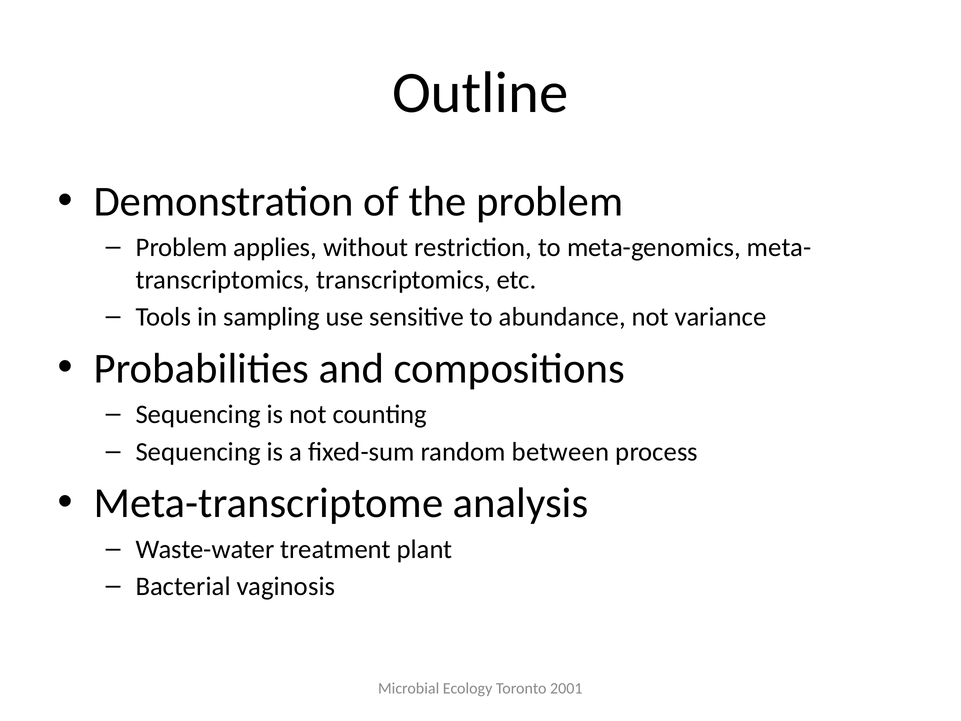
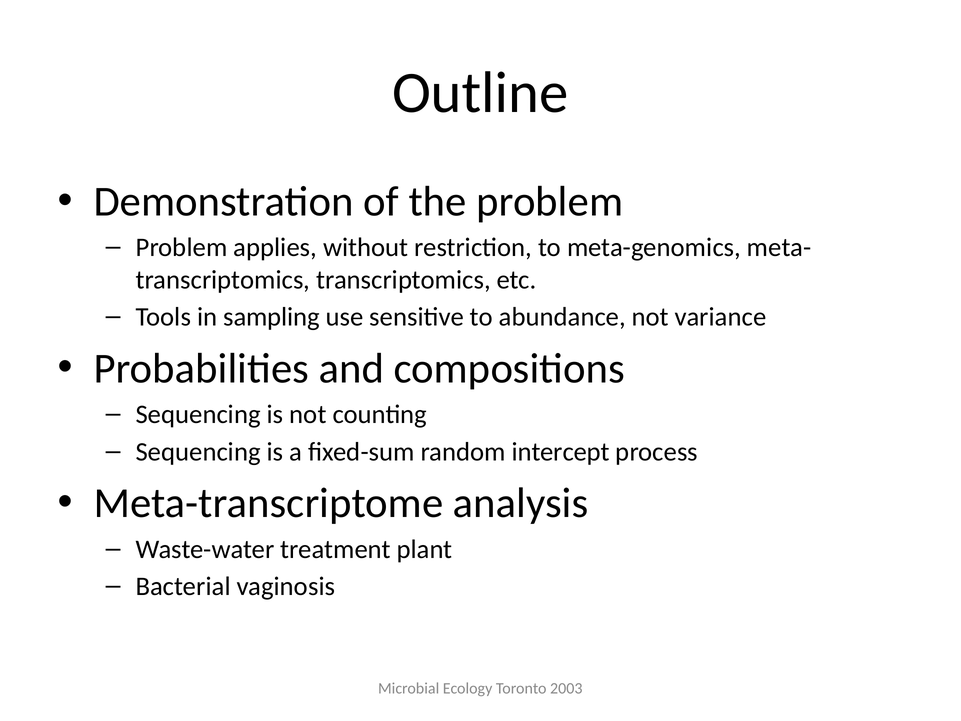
between: between -> intercept (561, 452)
2001: 2001 -> 2003 (566, 688)
